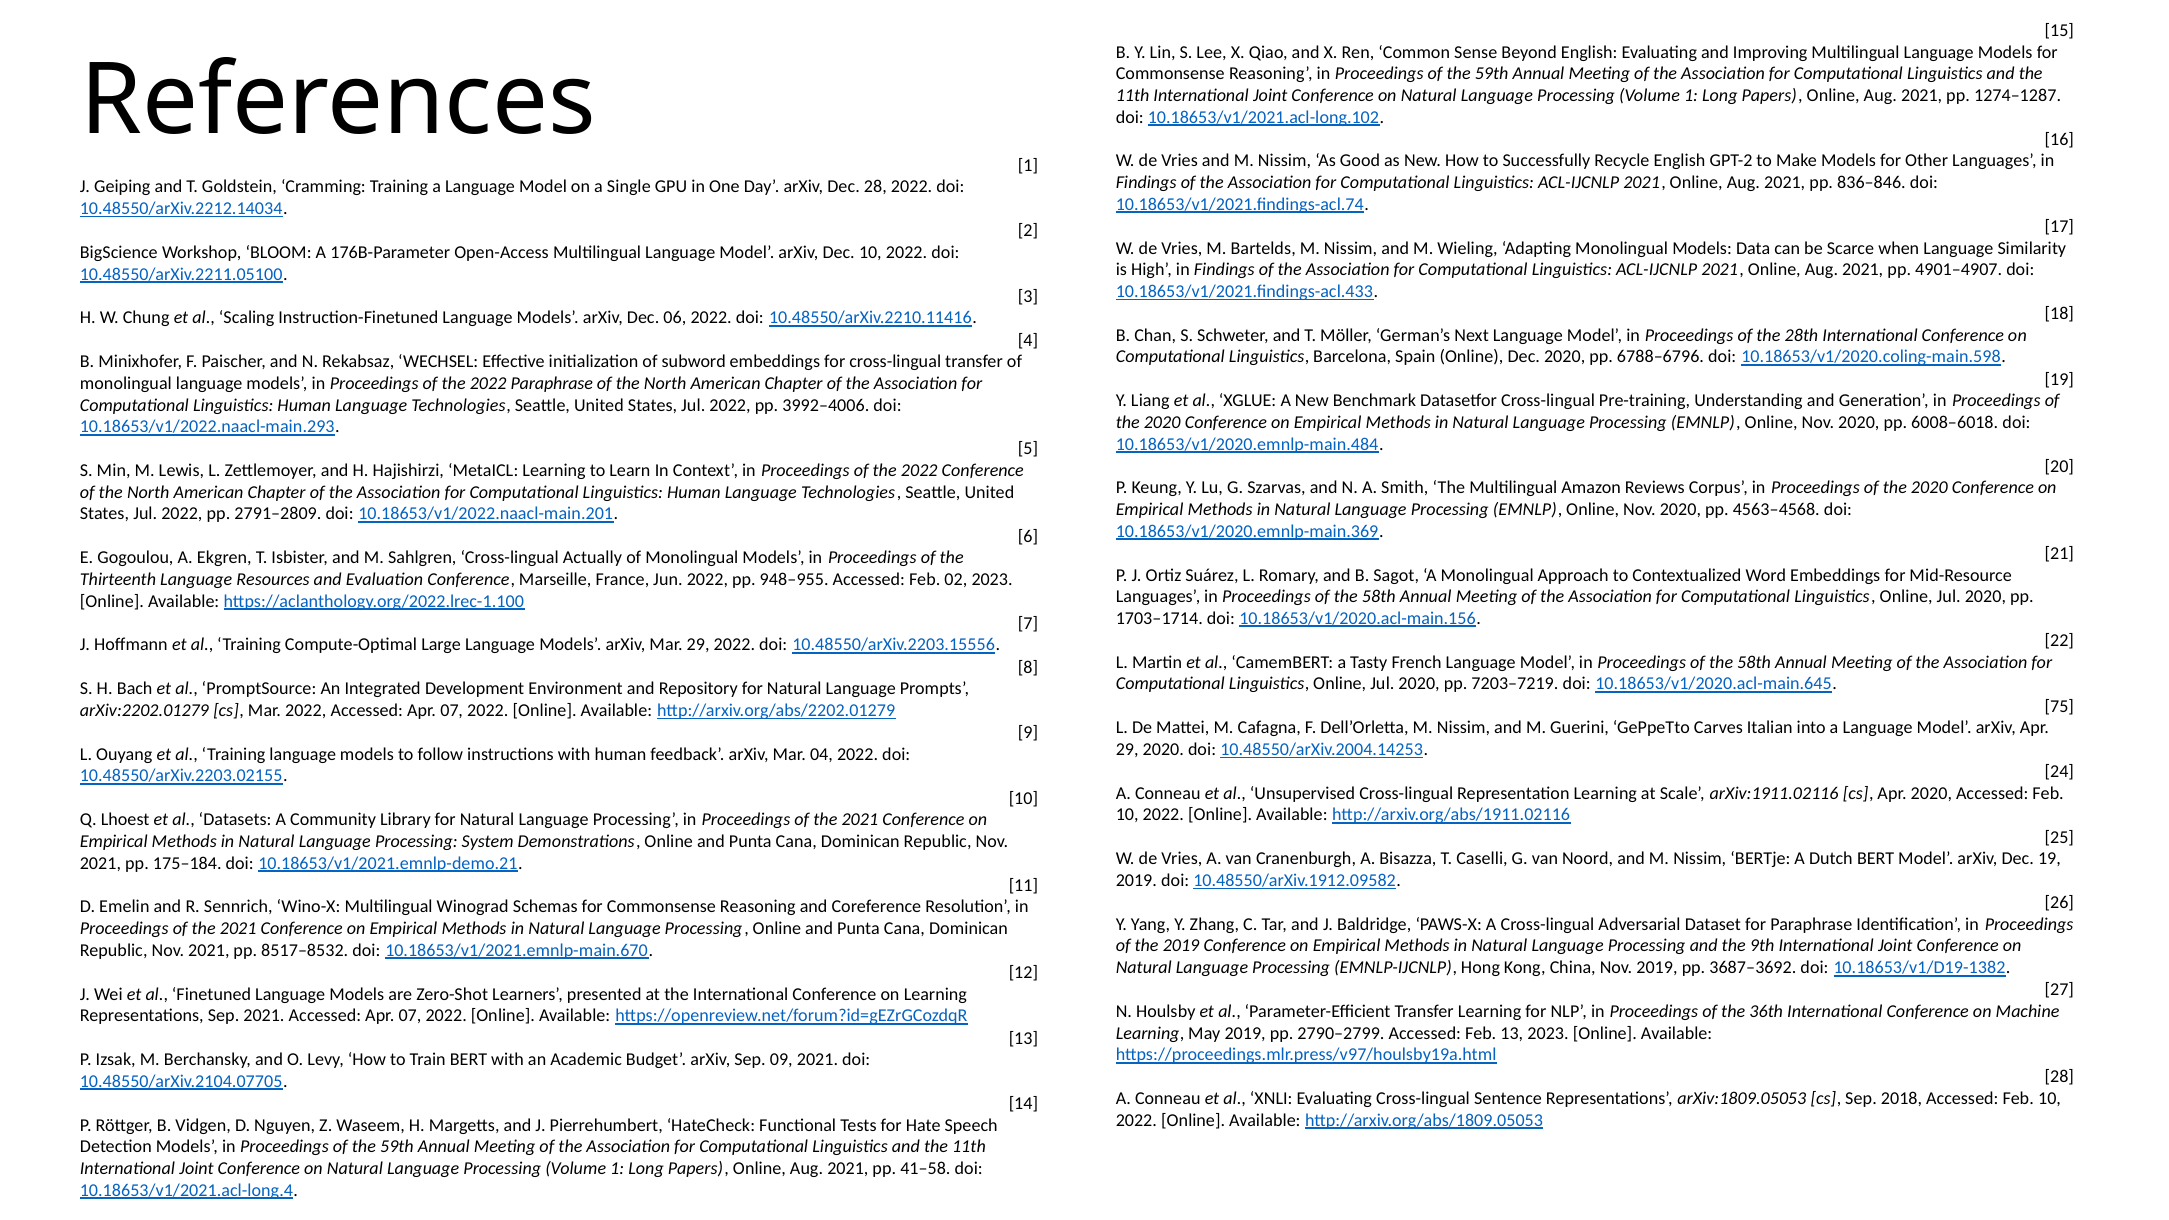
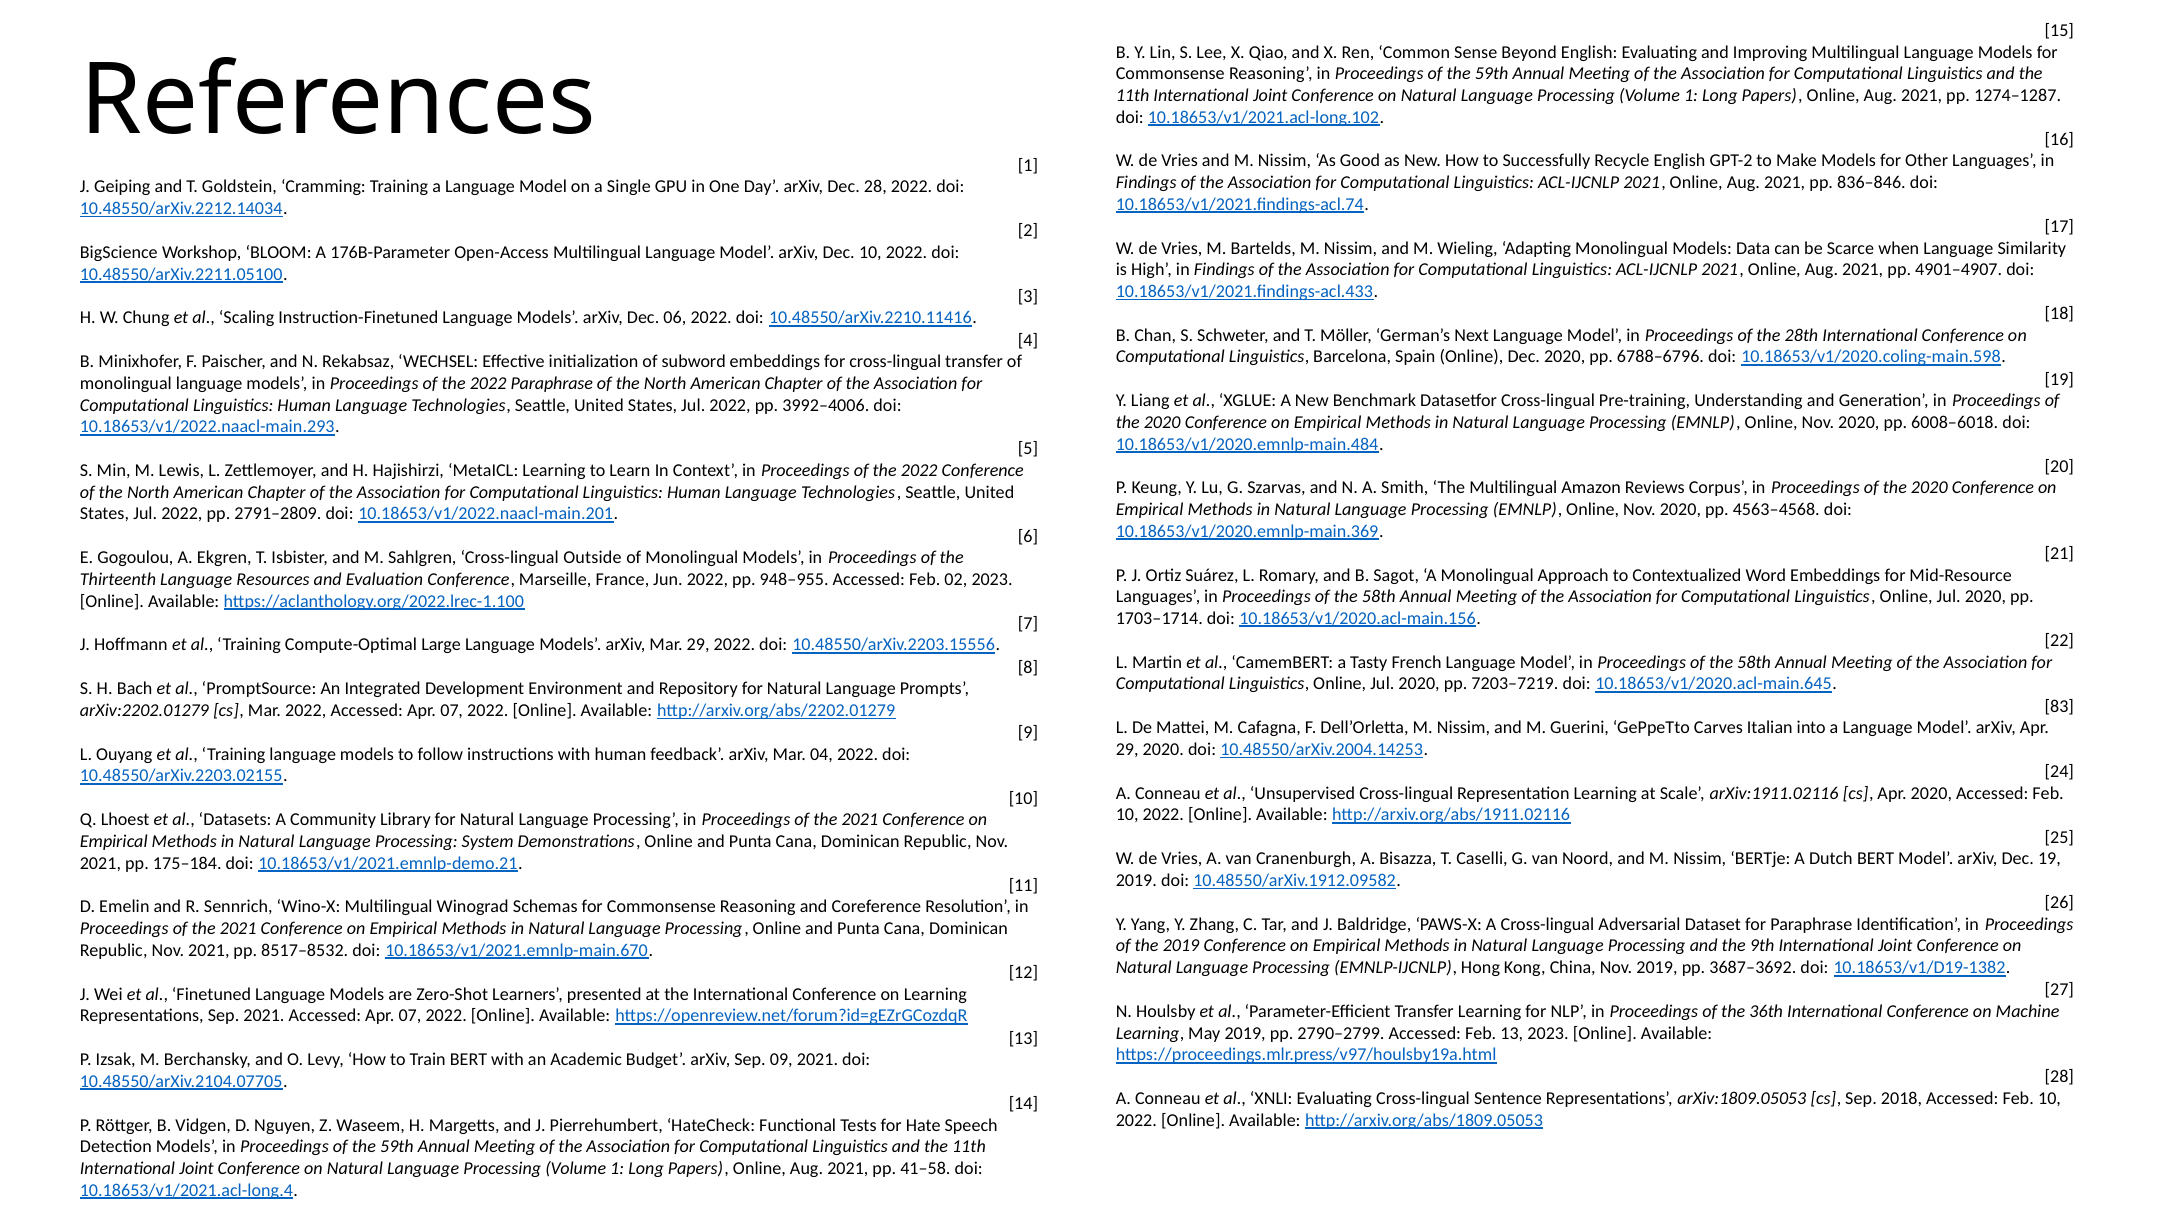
Actually: Actually -> Outside (592, 558)
75: 75 -> 83 (2059, 706)
